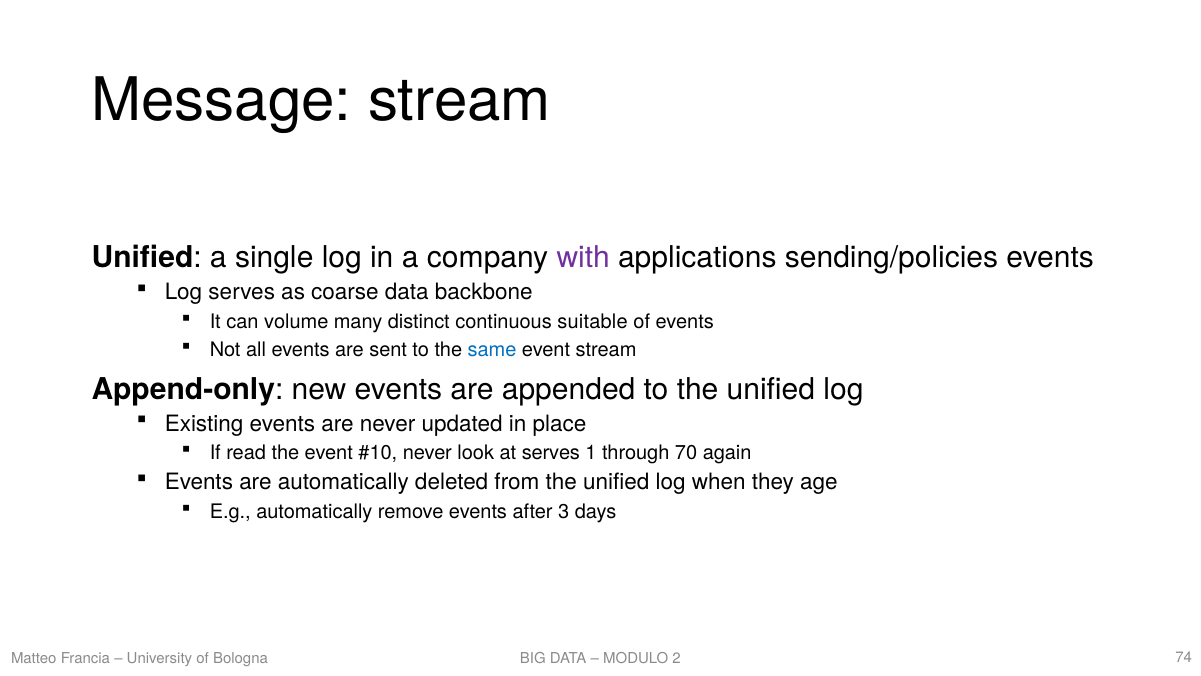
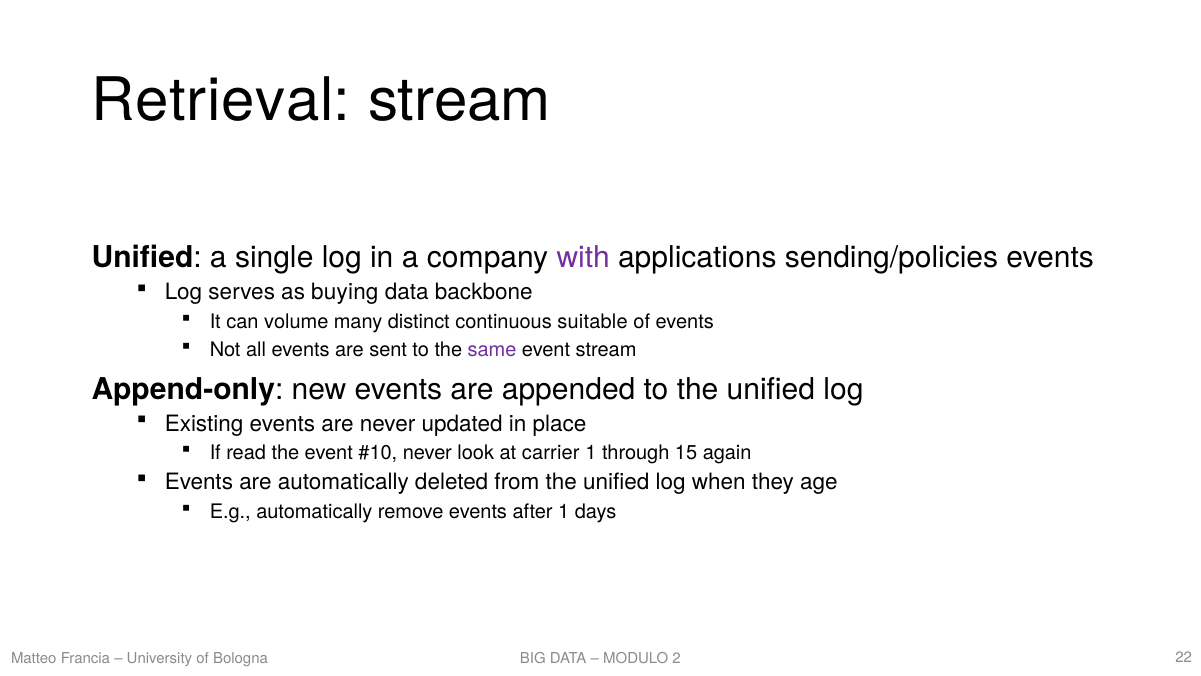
Message: Message -> Retrieval (221, 101)
coarse: coarse -> buying (345, 292)
same colour: blue -> purple (492, 349)
at serves: serves -> carrier (551, 453)
70: 70 -> 15 (686, 453)
after 3: 3 -> 1 (564, 511)
74: 74 -> 22 (1184, 657)
